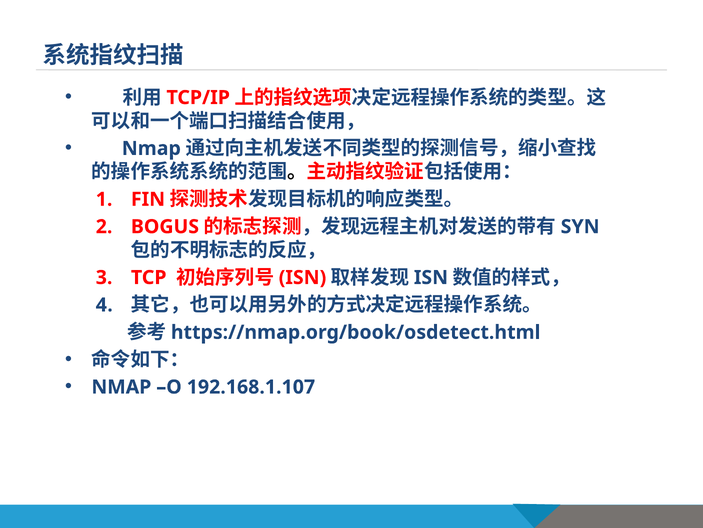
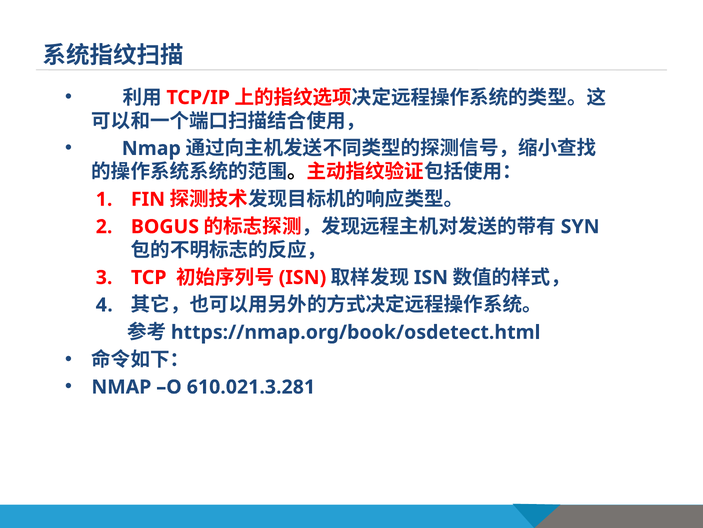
192.168.1.107: 192.168.1.107 -> 610.021.3.281 (251, 387)
